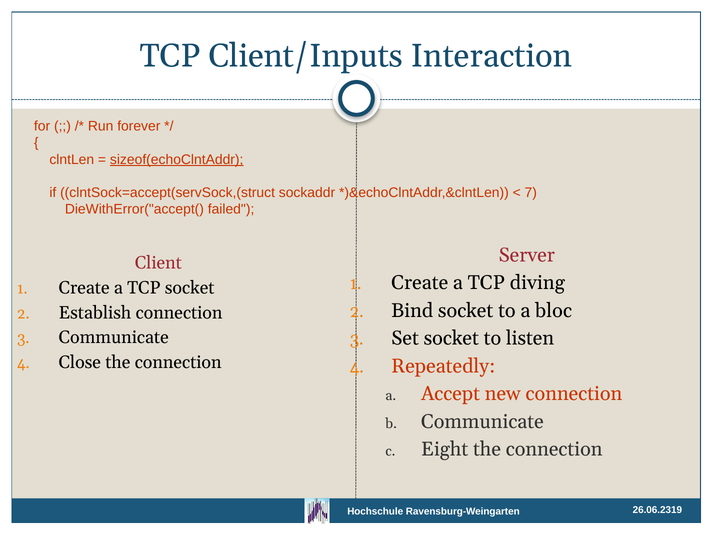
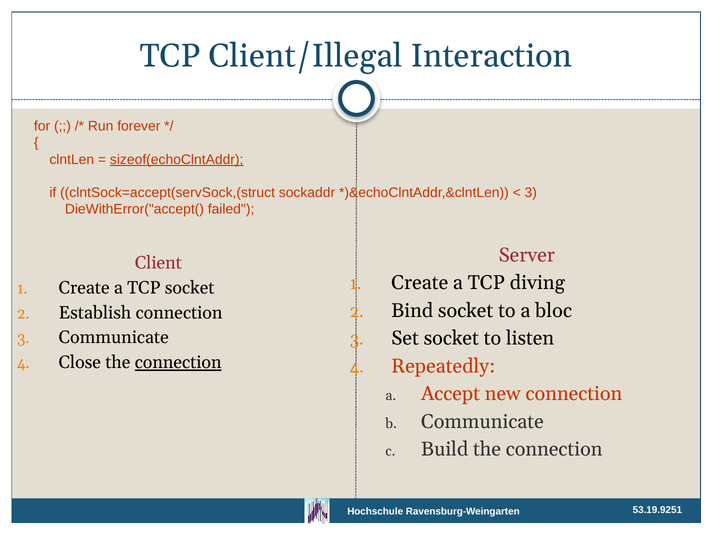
Client/Inputs: Client/Inputs -> Client/Illegal (306, 56)
7: 7 -> 3 (531, 193)
connection underline: none -> present (178, 362)
Eight: Eight -> Build (445, 449)
26.06.2319: 26.06.2319 -> 53.19.9251 (657, 510)
